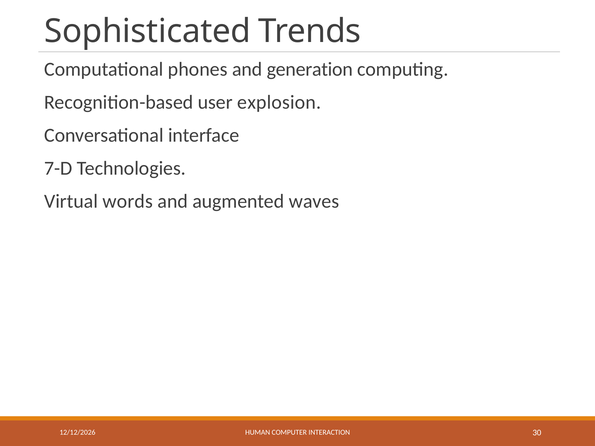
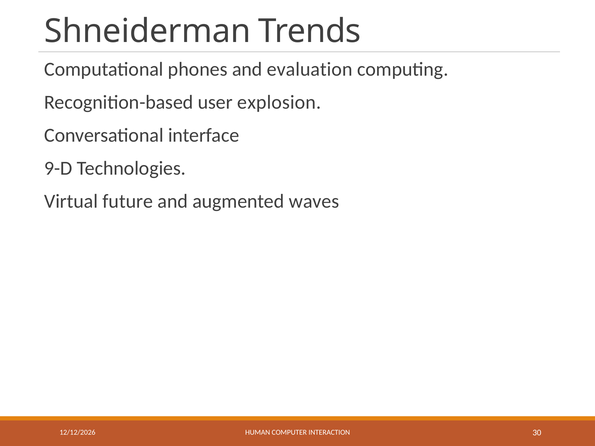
Sophisticated: Sophisticated -> Shneiderman (148, 31)
generation: generation -> evaluation (310, 69)
7-D: 7-D -> 9-D (58, 168)
words: words -> future (128, 201)
